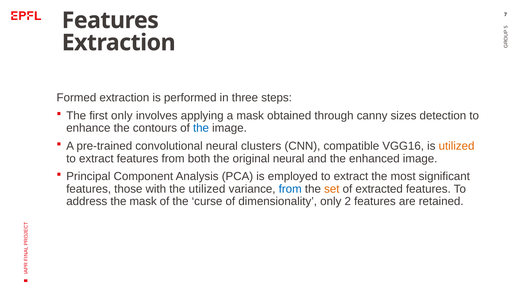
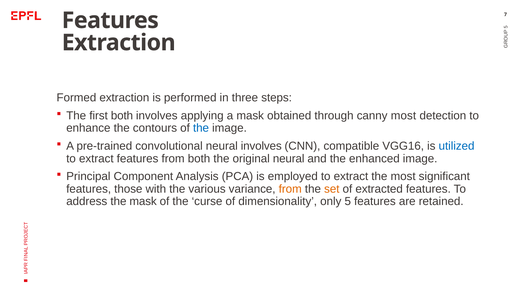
first only: only -> both (122, 116)
canny sizes: sizes -> most (403, 116)
neural clusters: clusters -> involves (261, 146)
utilized colour: orange -> blue (457, 146)
the utilized: utilized -> various (207, 189)
from colour: blue -> orange (290, 189)
only 2: 2 -> 5 (348, 201)
